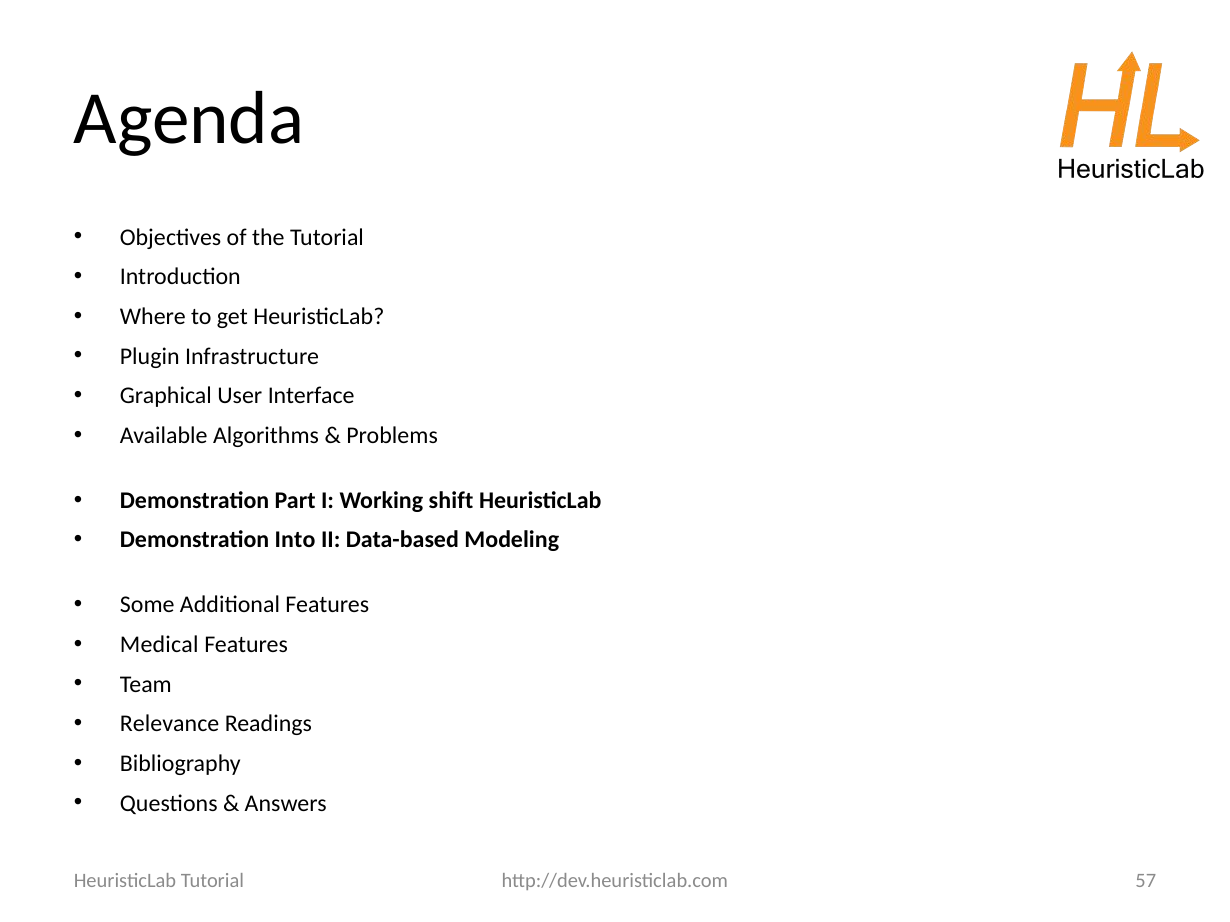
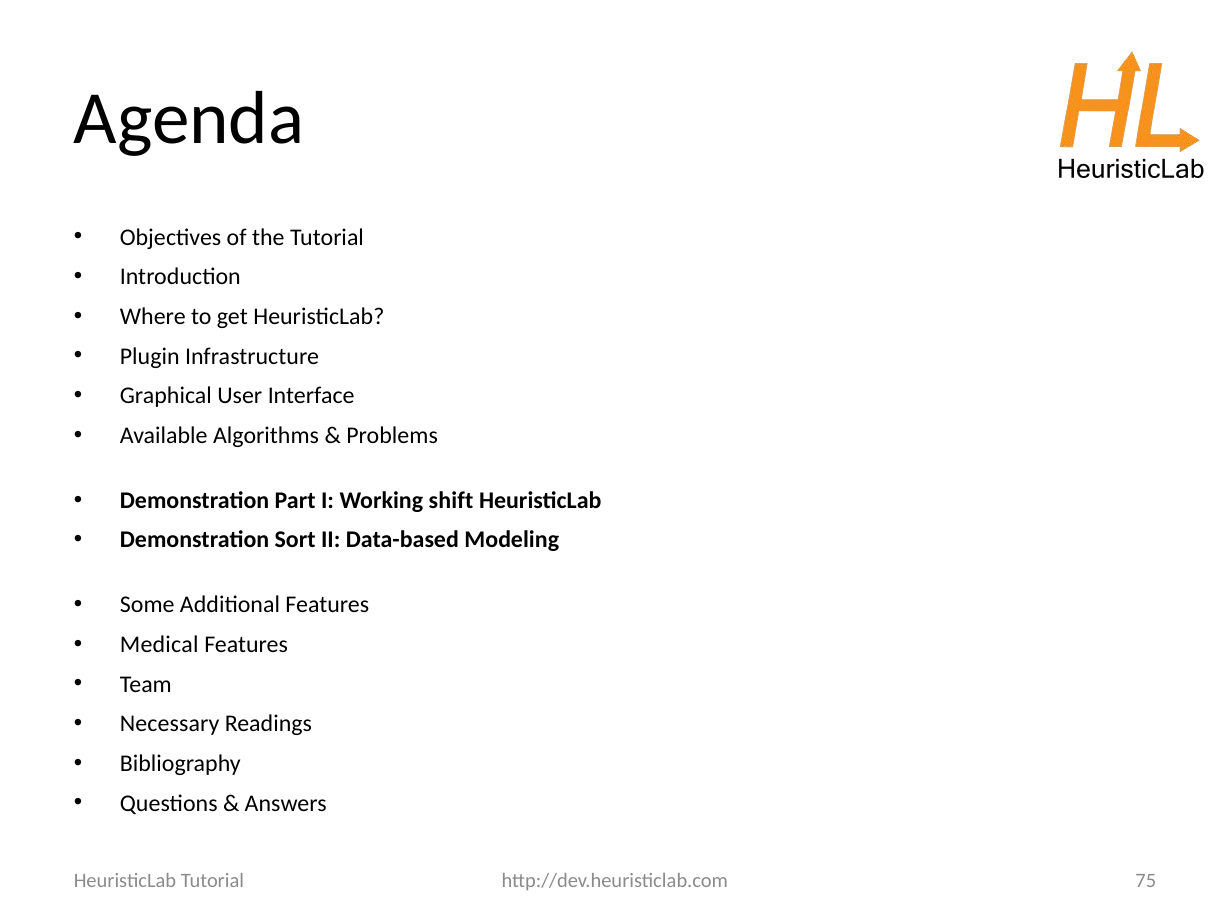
Into: Into -> Sort (295, 540)
Relevance: Relevance -> Necessary (170, 724)
57: 57 -> 75 (1146, 881)
